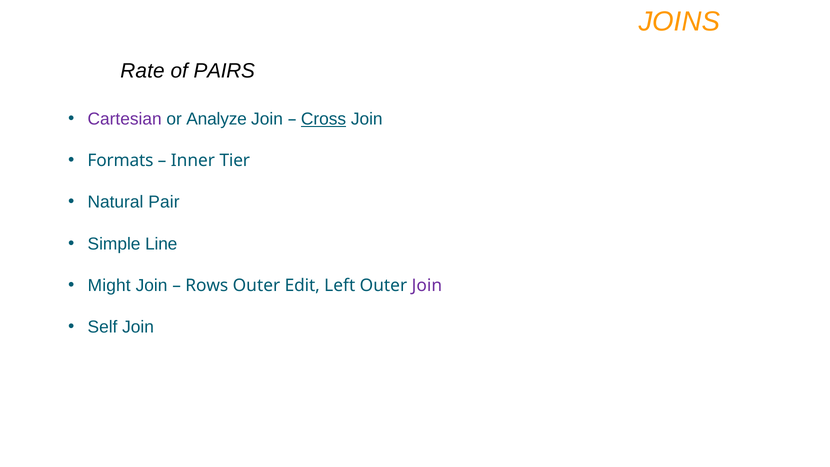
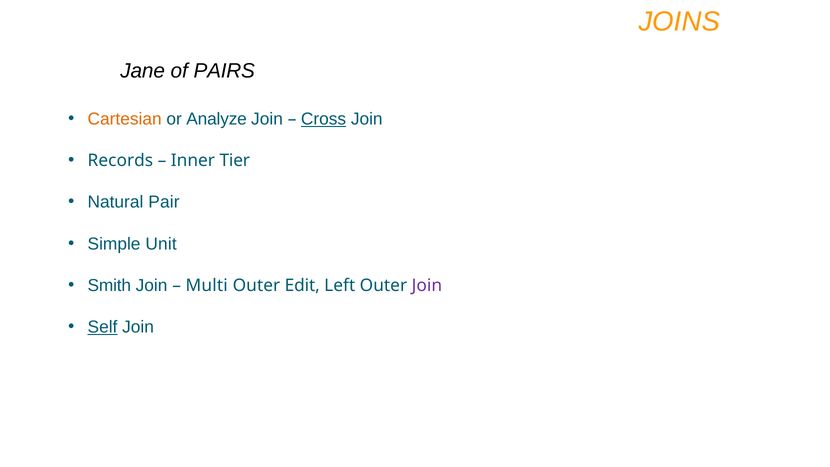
Rate: Rate -> Jane (143, 71)
Cartesian colour: purple -> orange (125, 119)
Formats: Formats -> Records (120, 161)
Line: Line -> Unit (161, 244)
Might: Might -> Smith (109, 285)
Rows: Rows -> Multi (207, 285)
Self underline: none -> present (103, 327)
